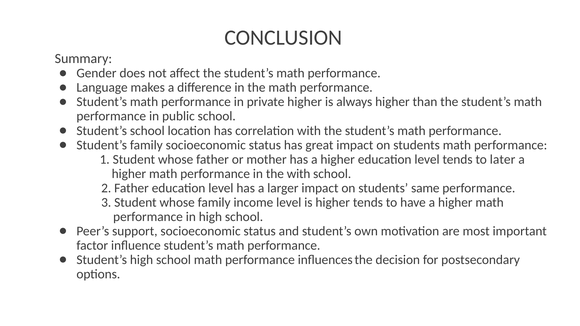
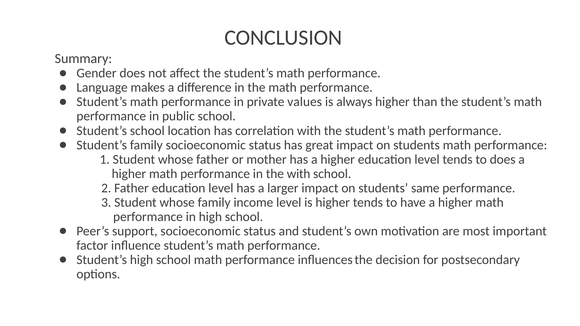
private higher: higher -> values (305, 102)
to later: later -> does (503, 159)
